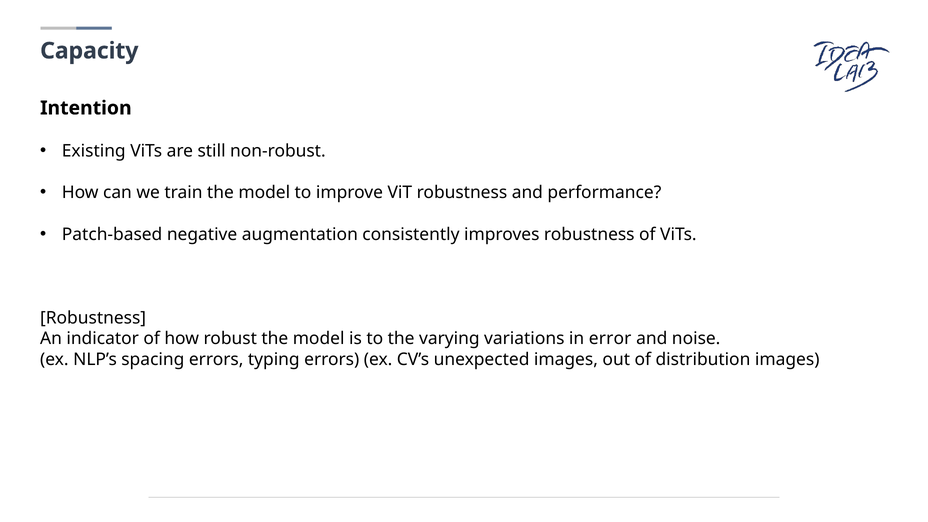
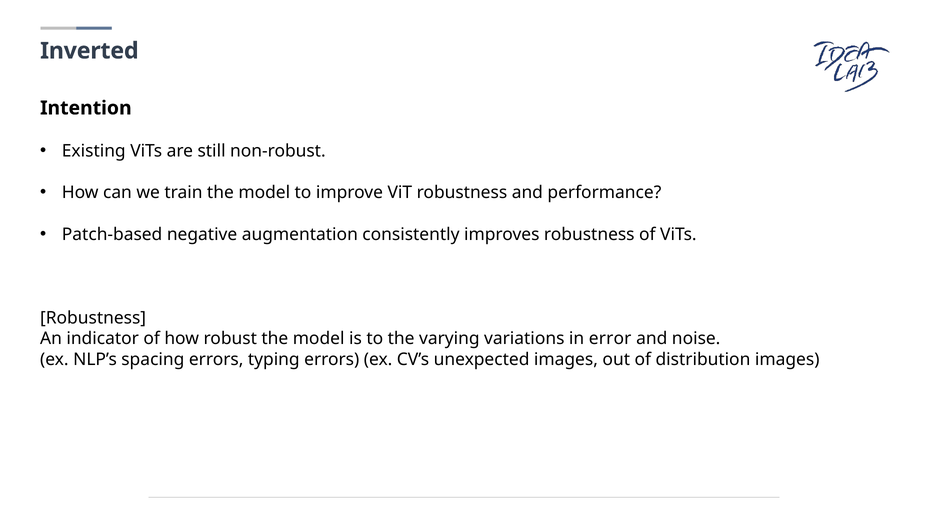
Capacity: Capacity -> Inverted (89, 51)
